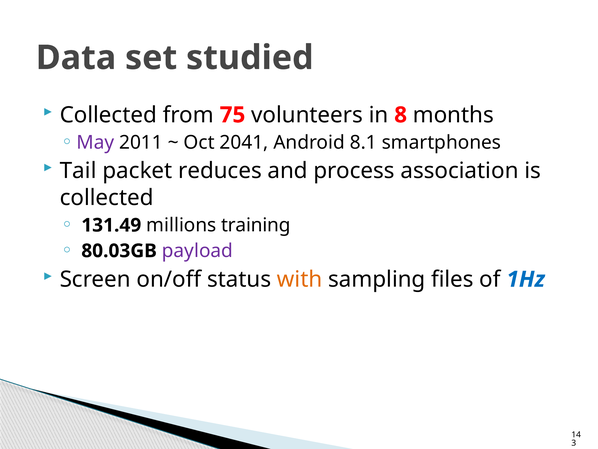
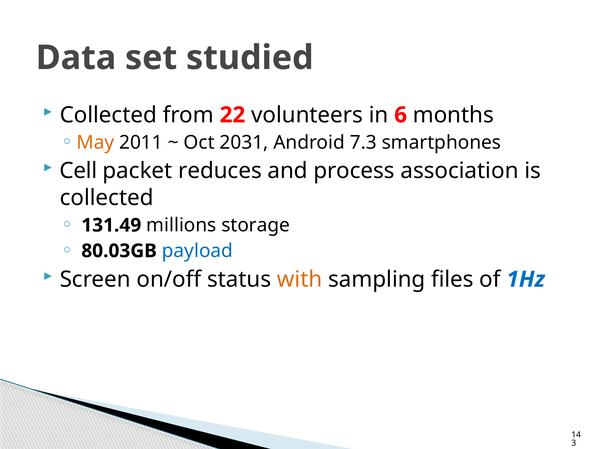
75: 75 -> 22 (232, 115)
8: 8 -> 6 (401, 115)
May colour: purple -> orange (95, 142)
2041: 2041 -> 2031 (244, 142)
8.1: 8.1 -> 7.3 (363, 142)
Tail: Tail -> Cell (78, 171)
training: training -> storage (256, 225)
payload colour: purple -> blue (197, 251)
